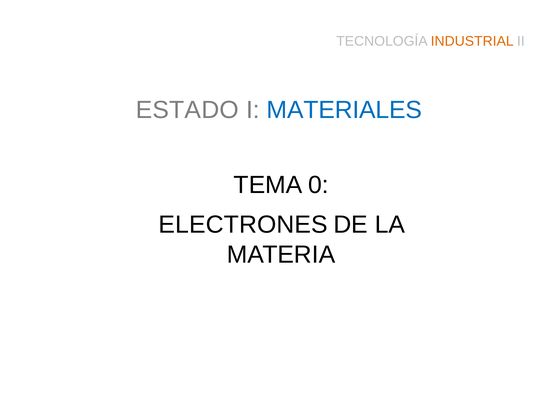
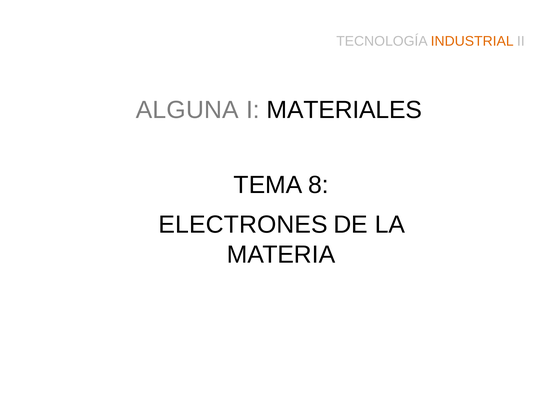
ESTADO: ESTADO -> ALGUNA (187, 110)
MATERIALES colour: blue -> black (344, 110)
0: 0 -> 8 (318, 185)
